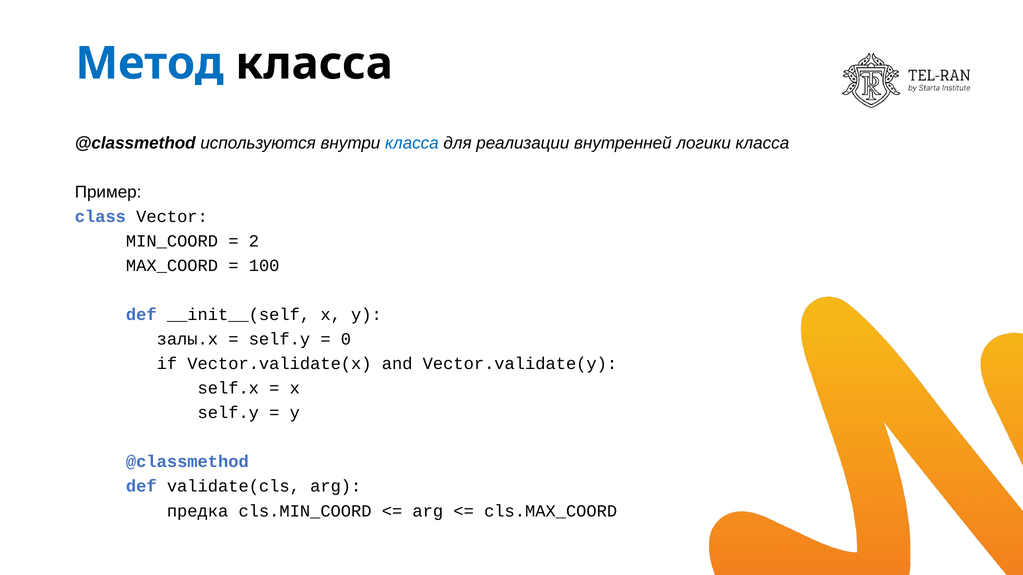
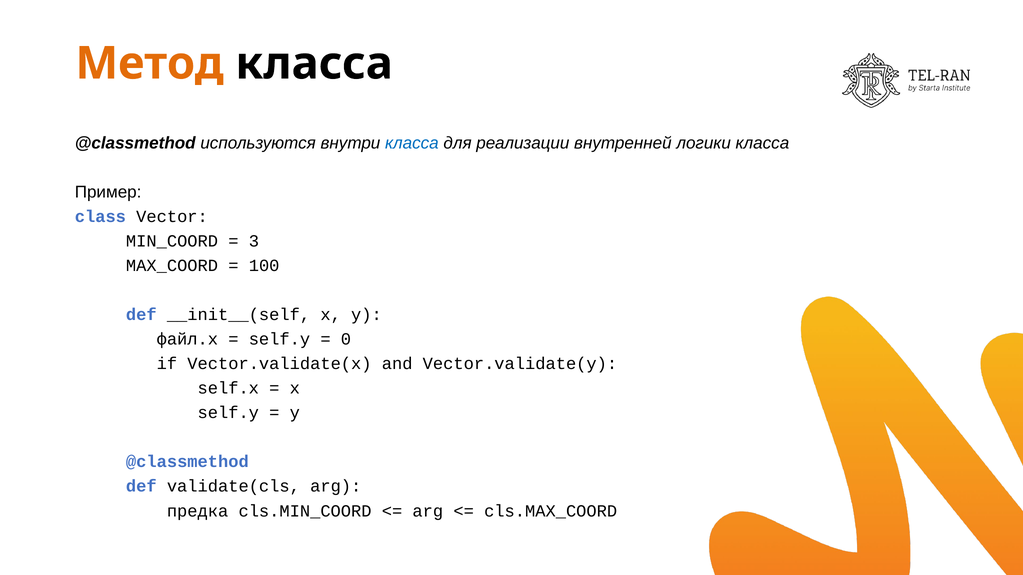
Метод colour: blue -> orange (150, 64)
2: 2 -> 3 (254, 241)
залы.x: залы.x -> файл.x (187, 339)
